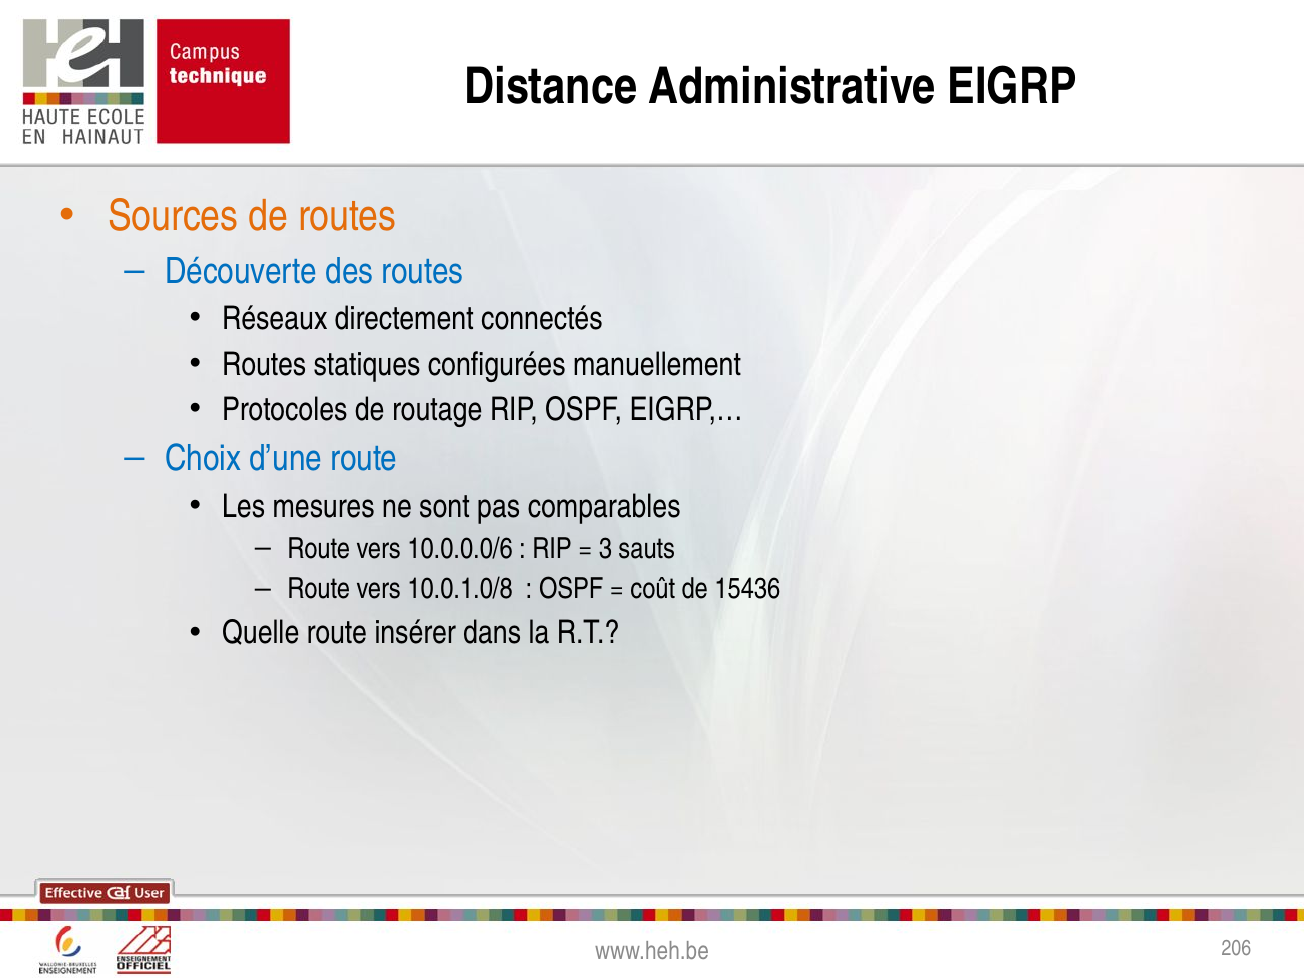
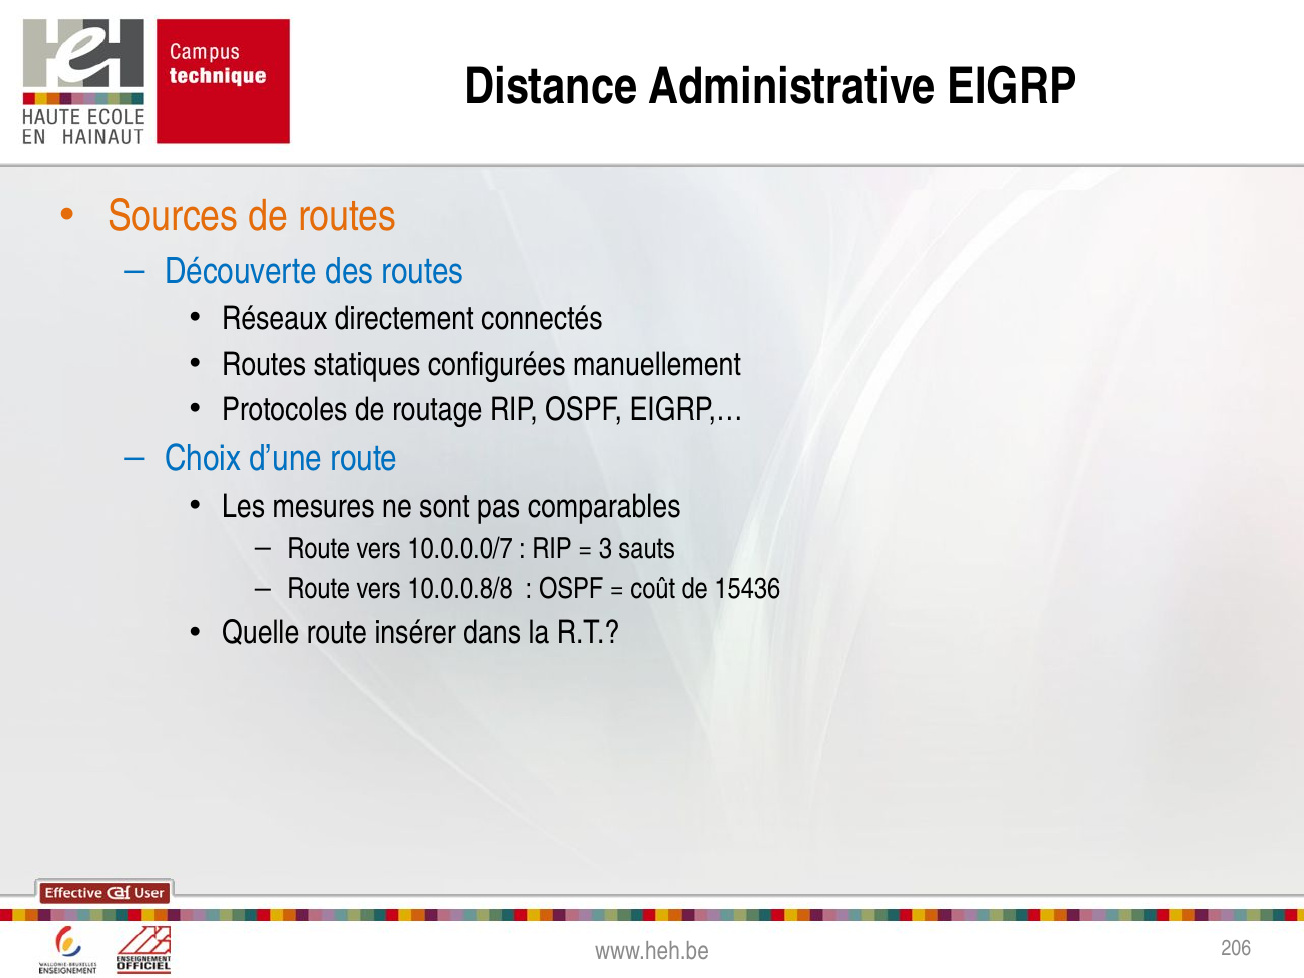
10.0.0.0/6: 10.0.0.0/6 -> 10.0.0.0/7 (460, 549)
10.0.1.0/8: 10.0.1.0/8 -> 10.0.0.8/8 (460, 589)
